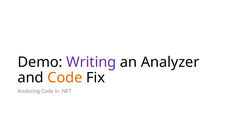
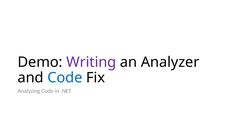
Code colour: orange -> blue (65, 78)
